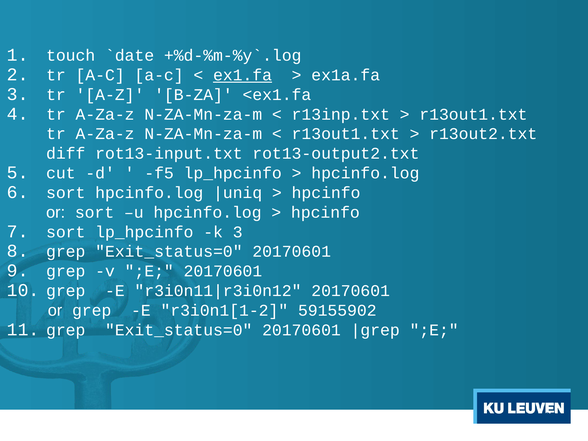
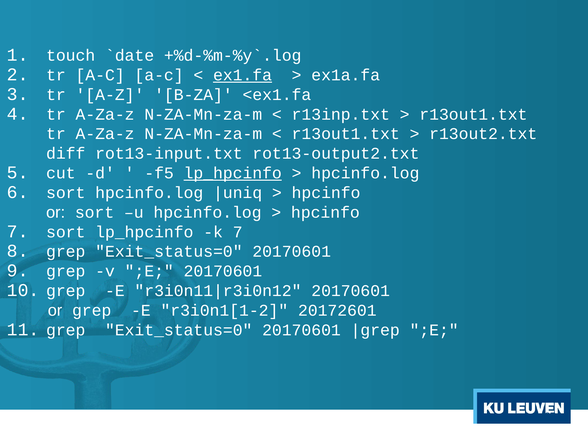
lp_hpcinfo underline: none -> present (233, 173)
k 3: 3 -> 7 (238, 232)
59155902: 59155902 -> 20172601 (337, 310)
